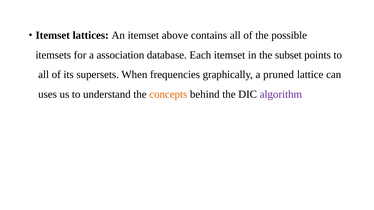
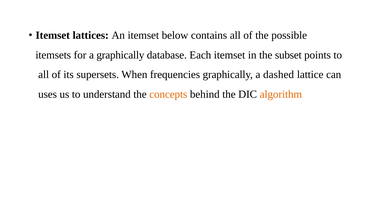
above: above -> below (175, 35)
a association: association -> graphically (120, 55)
pruned: pruned -> dashed (279, 75)
algorithm colour: purple -> orange (281, 94)
